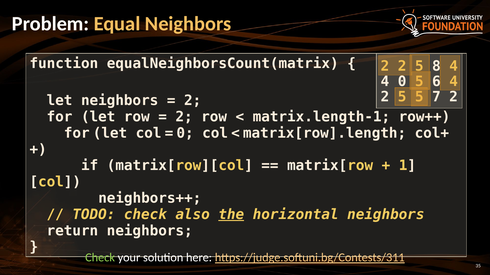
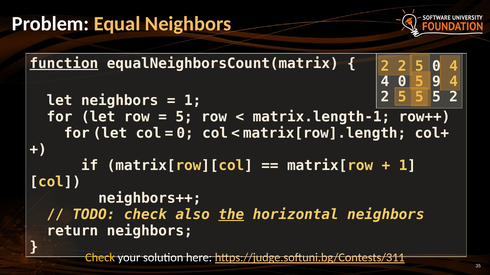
function underline: none -> present (64, 64)
8: 8 -> 0 (436, 66)
6: 6 -> 9 (436, 82)
7: 7 -> 5 (436, 97)
2: 2 -> 1 (193, 101)
2: 2 -> 5 (184, 117)
Check colour: light green -> yellow (100, 258)
